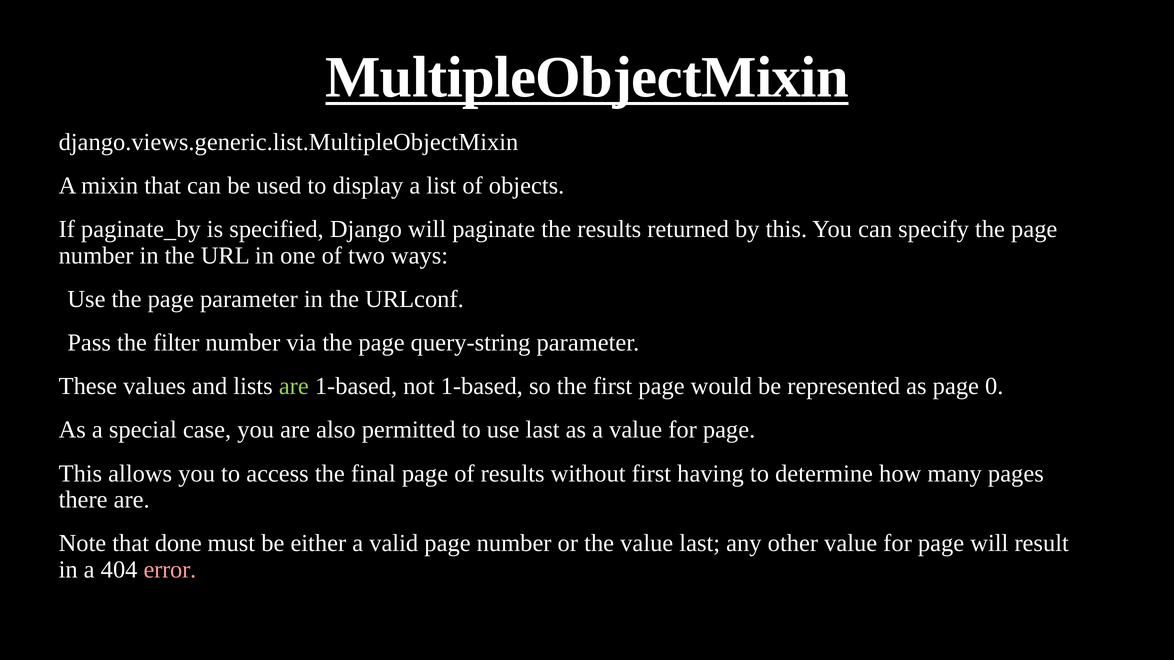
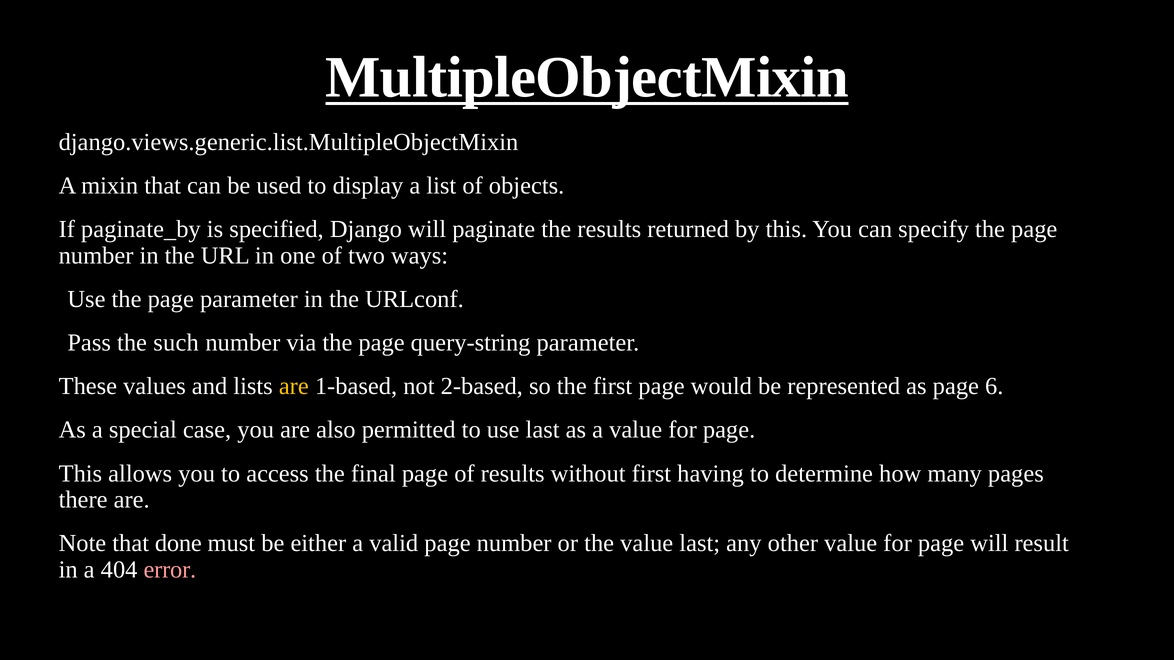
filter: filter -> such (176, 343)
are colour: light green -> yellow (294, 387)
not 1-based: 1-based -> 2-based (482, 387)
0: 0 -> 6 (994, 387)
